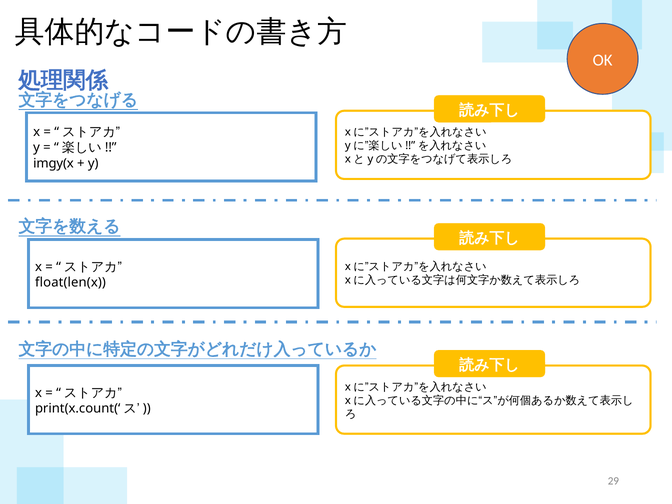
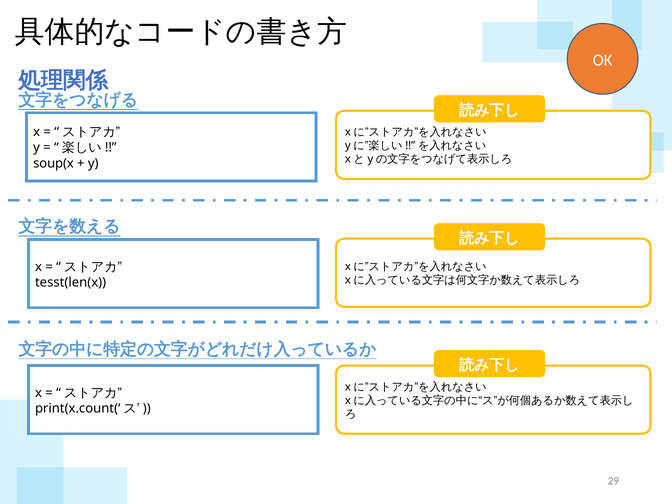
imgy(x: imgy(x -> soup(x (53, 163)
float(len(x: float(len(x -> tesst(len(x (71, 282)
